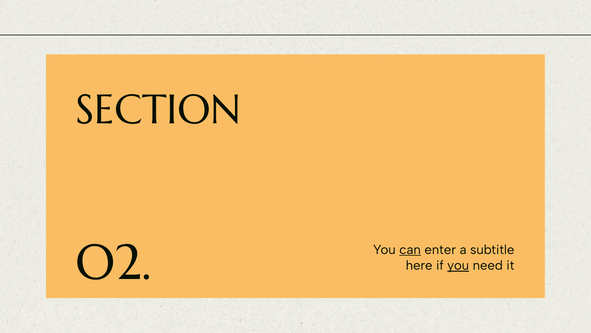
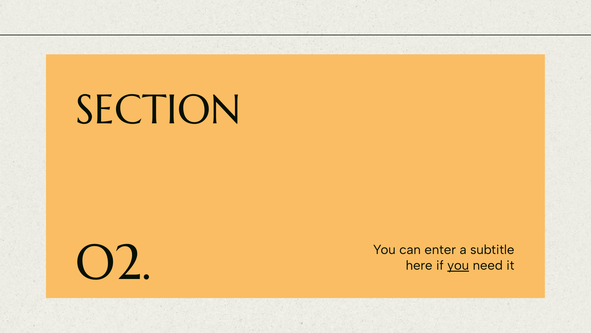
can underline: present -> none (410, 249)
